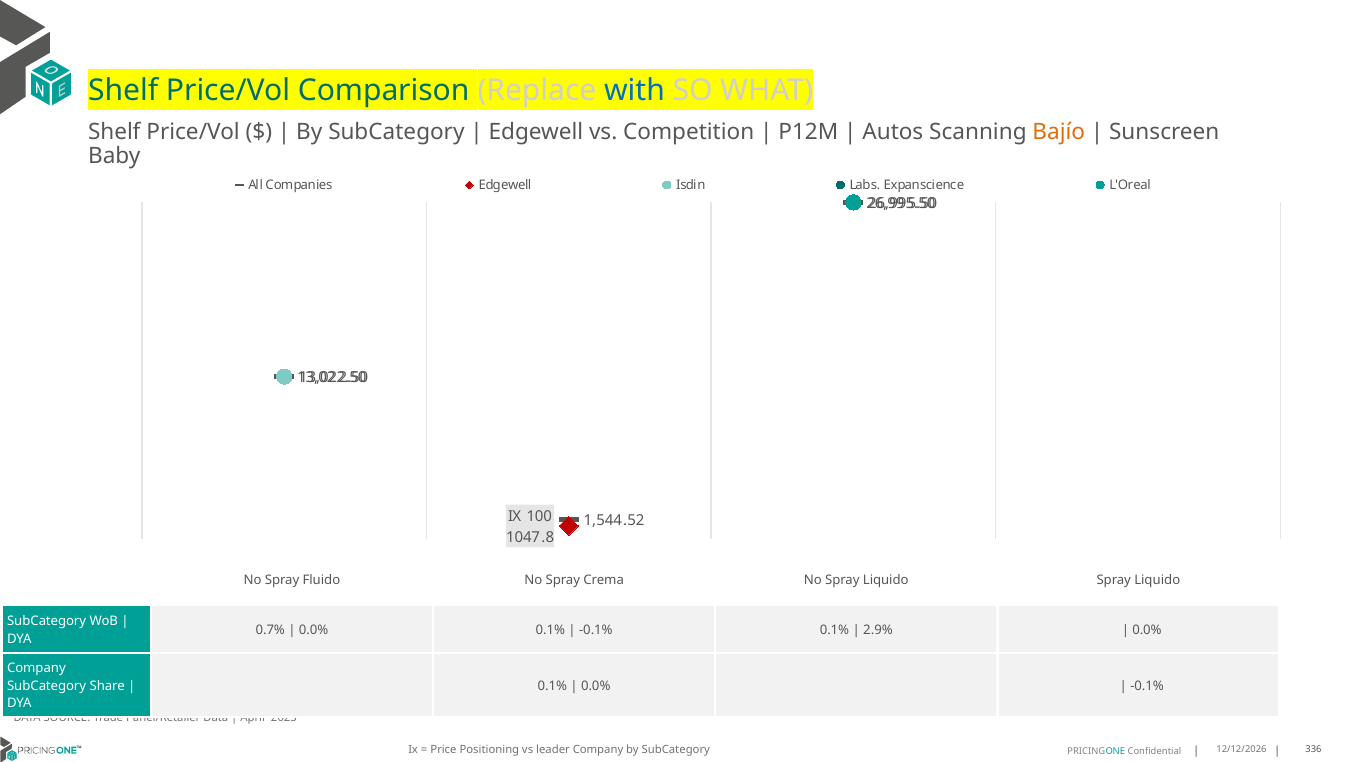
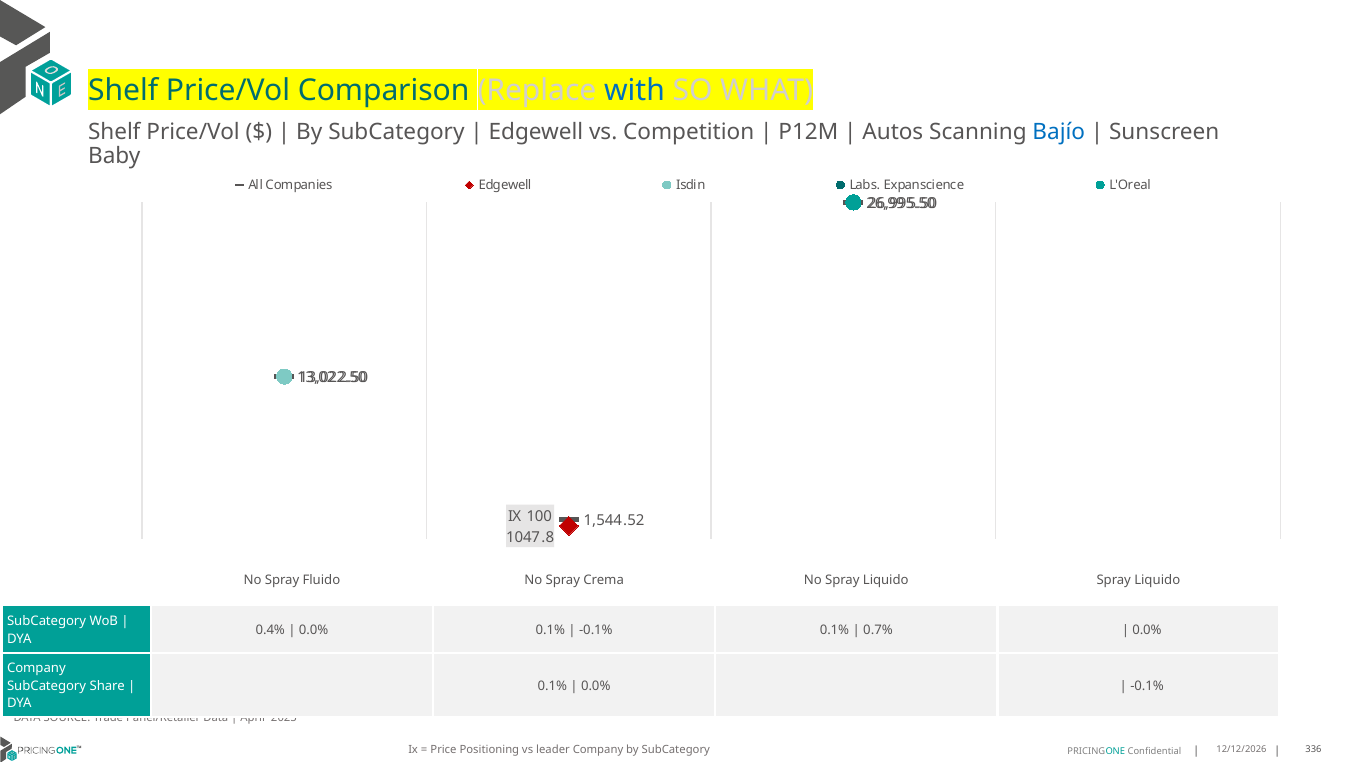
Bajío colour: orange -> blue (1059, 132)
0.7%: 0.7% -> 0.4% (270, 630)
2.9%: 2.9% -> 0.7% (878, 630)
